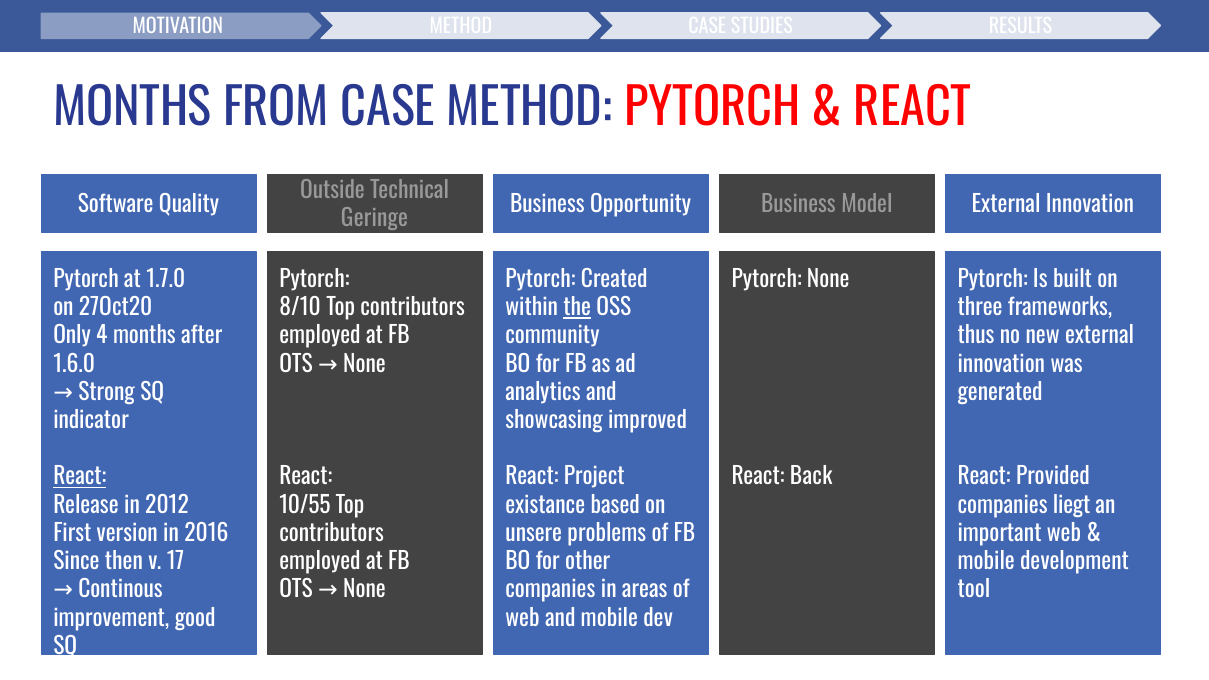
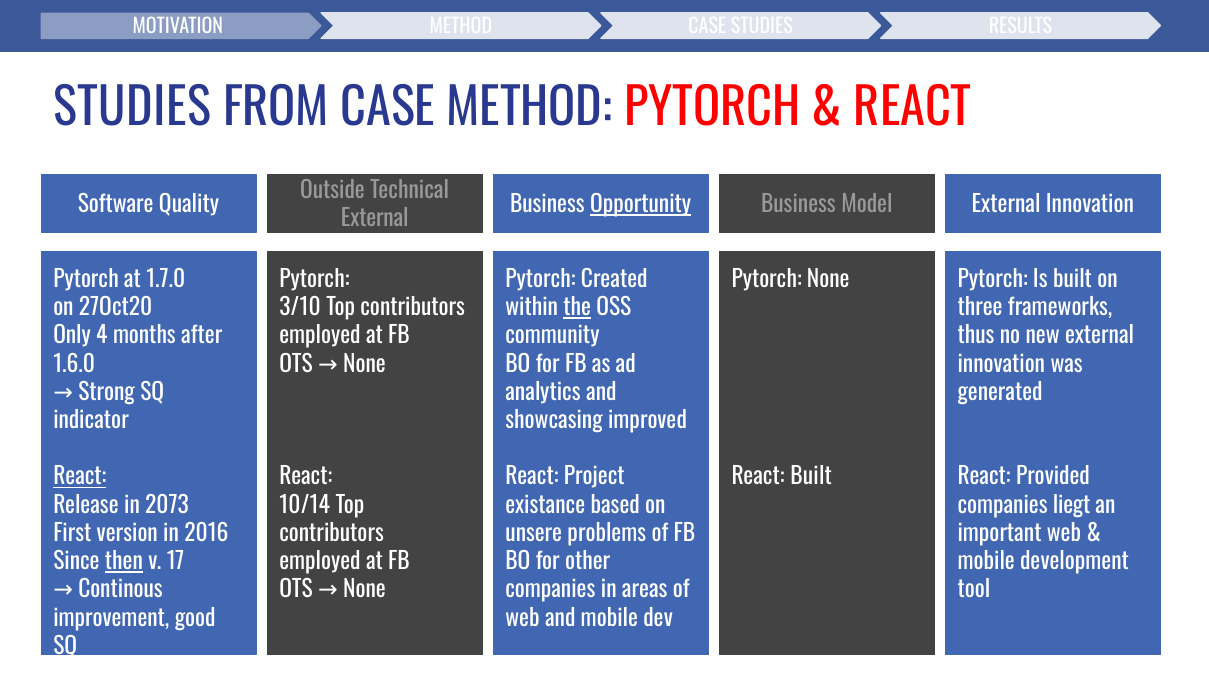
MONTHS: MONTHS -> STUDIES (132, 108)
Opportunity underline: none -> present (641, 205)
Geringe: Geringe -> External (375, 219)
8/10: 8/10 -> 3/10 (300, 308)
React Back: Back -> Built (811, 477)
2012: 2012 -> 2073 (167, 505)
10/55: 10/55 -> 10/14 (305, 505)
then underline: none -> present (124, 562)
